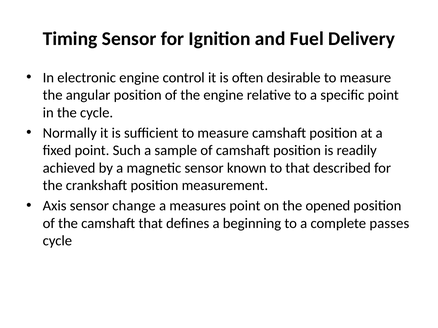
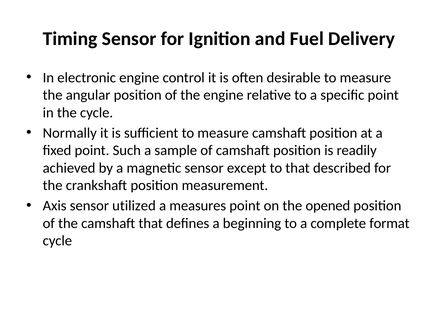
known: known -> except (247, 168)
change: change -> utilized (134, 206)
passes: passes -> format (389, 224)
